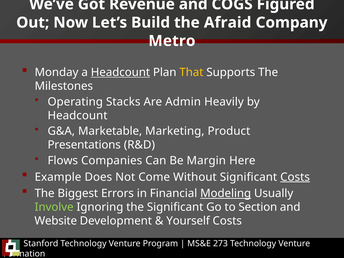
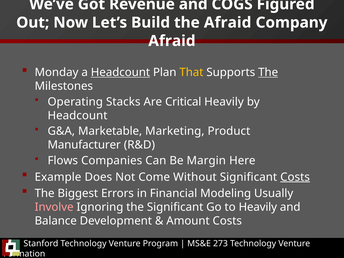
Metro: Metro -> Afraid (172, 41)
The underline: none -> present (268, 72)
Admin: Admin -> Critical (183, 102)
Presentations: Presentations -> Manufacturer (84, 145)
Modeling underline: present -> none (226, 193)
Involve colour: light green -> pink (54, 207)
to Section: Section -> Heavily (258, 207)
Website: Website -> Balance (56, 221)
Yourself: Yourself -> Amount (188, 221)
